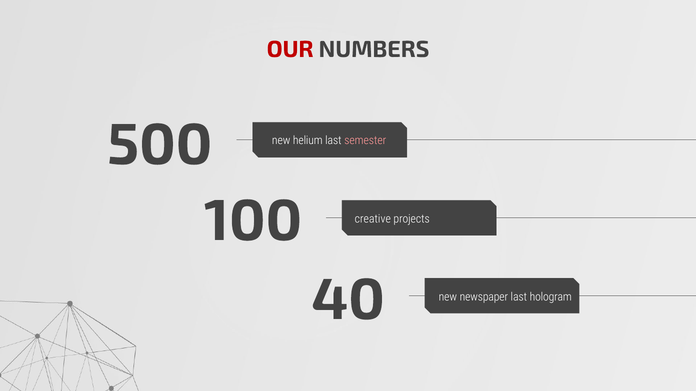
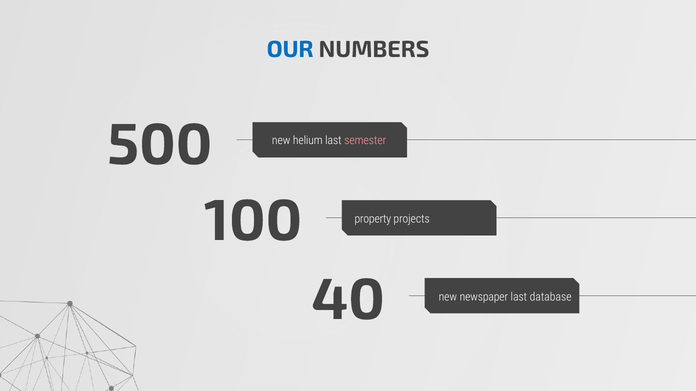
OUR colour: red -> blue (290, 49)
creative: creative -> property (373, 219)
hologram: hologram -> database (551, 297)
